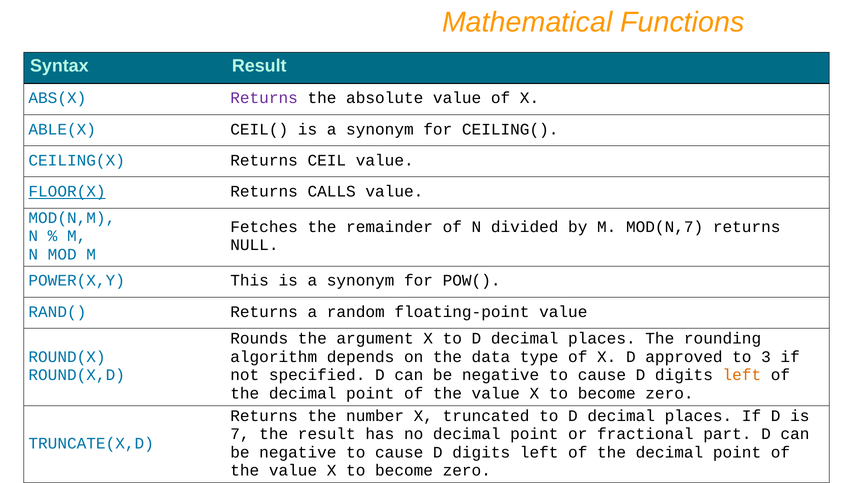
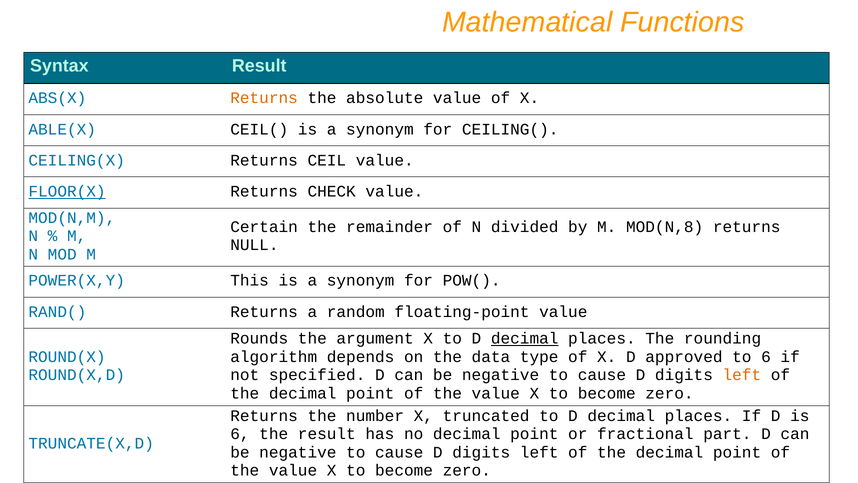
Returns colour: purple -> orange (264, 98)
CALLS: CALLS -> CHECK (332, 191)
Fetches: Fetches -> Certain (264, 227)
MOD(N,7: MOD(N,7 -> MOD(N,8 (665, 227)
decimal underline: none -> present (525, 338)
to 3: 3 -> 6 (766, 357)
7: 7 -> 6 (240, 434)
